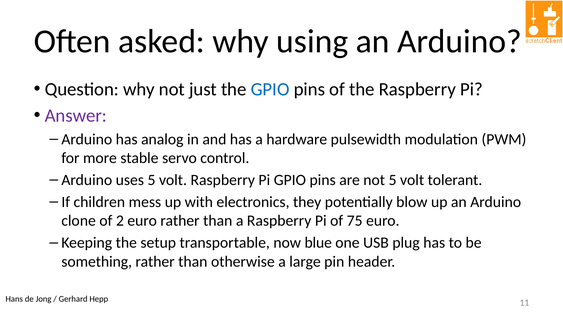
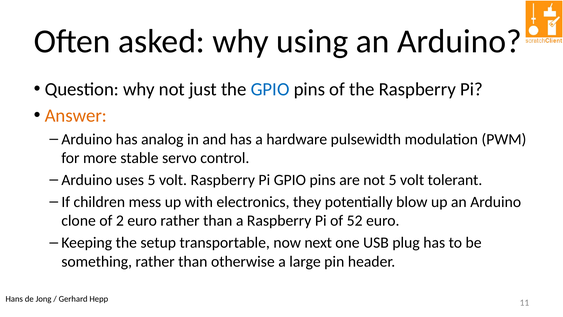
Answer colour: purple -> orange (76, 116)
75: 75 -> 52 (355, 221)
blue: blue -> next (318, 242)
